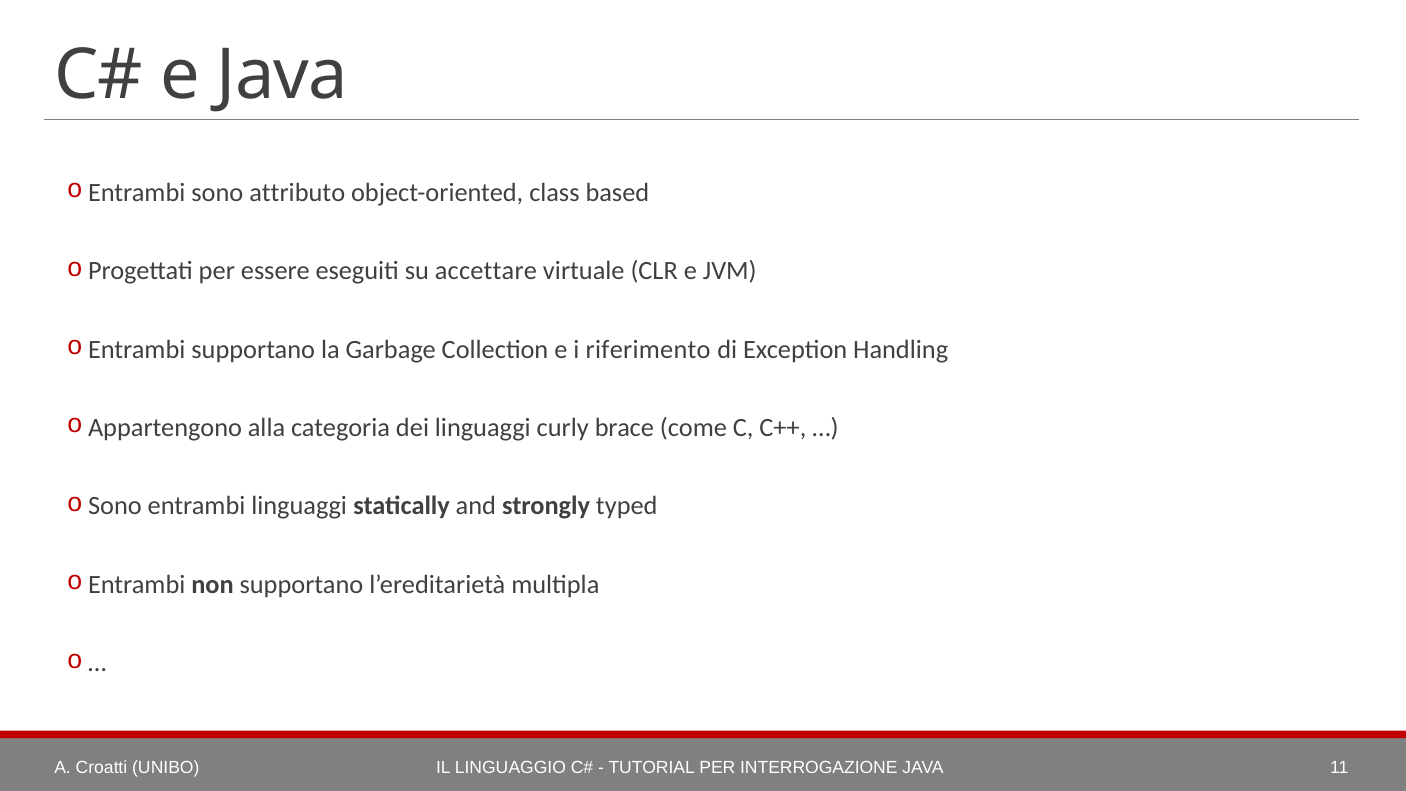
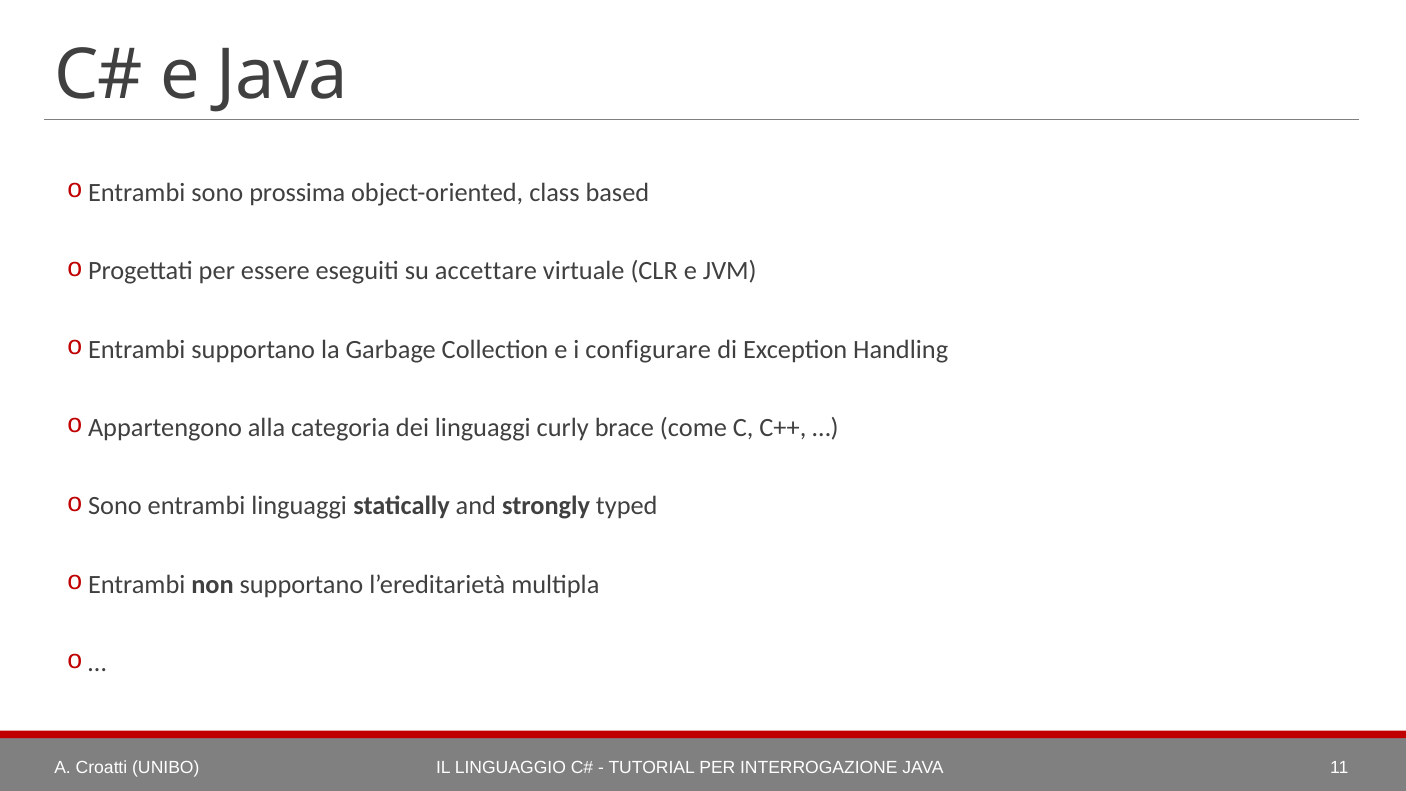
attributo: attributo -> prossima (297, 193)
riferimento: riferimento -> configurare (648, 349)
